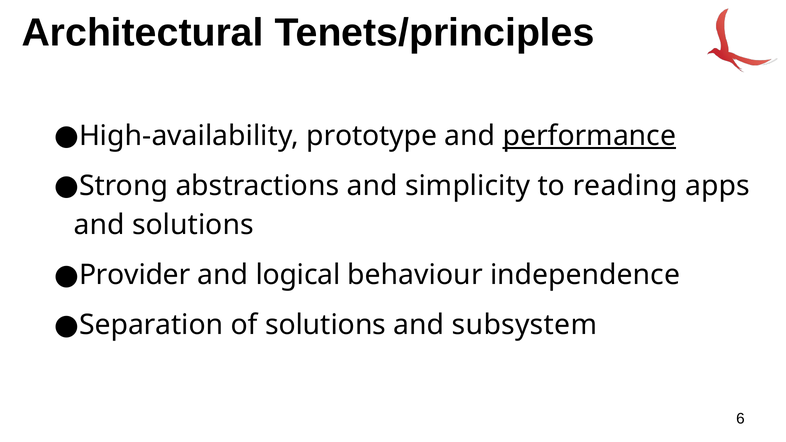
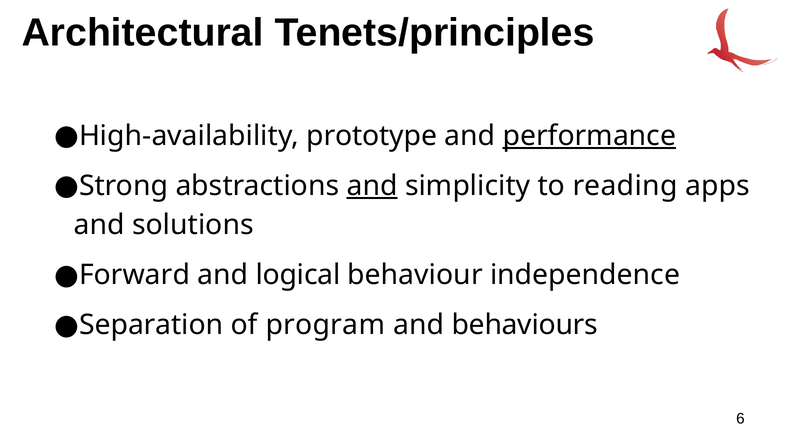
and underline: none -> present (372, 186)
Provider: Provider -> Forward (135, 275)
of solutions: solutions -> program (325, 325)
subsystem: subsystem -> behaviours (525, 325)
